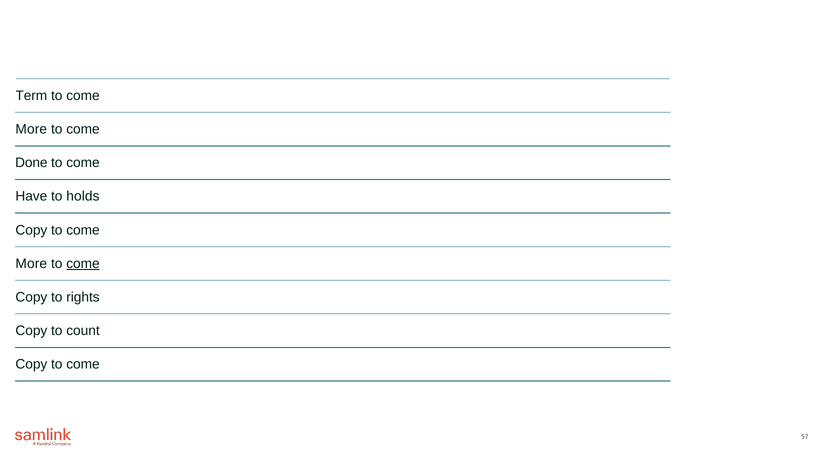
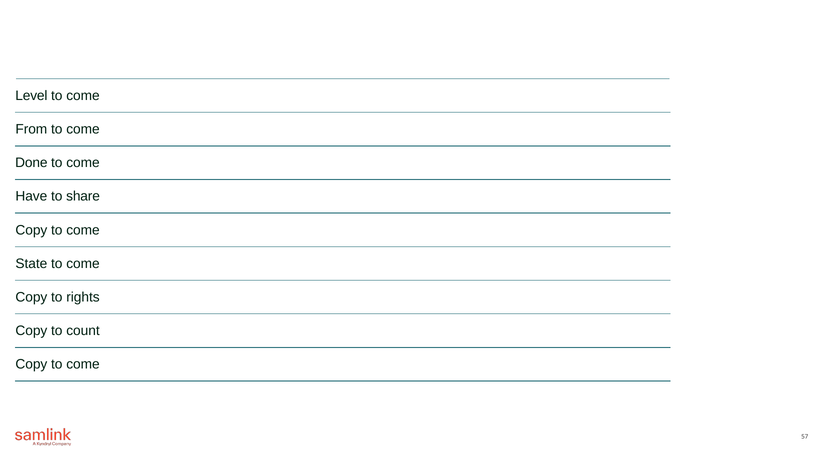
Term: Term -> Level (31, 96)
More: More -> From (31, 129)
holds: holds -> share (83, 196)
More: More -> State (31, 264)
come underline: present -> none (83, 264)
